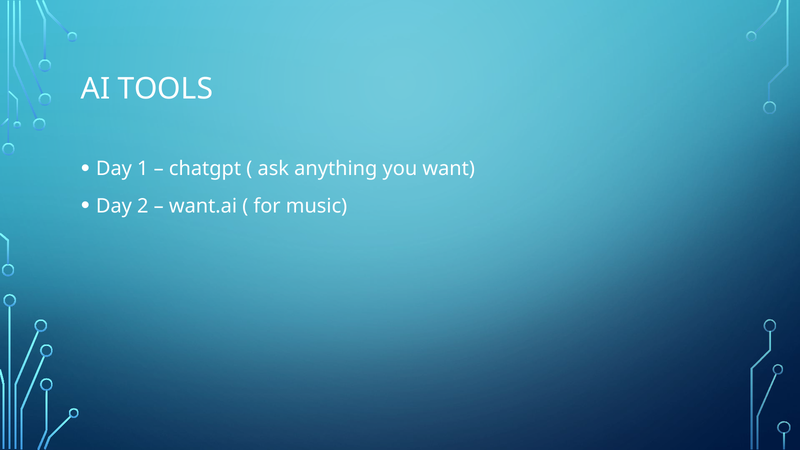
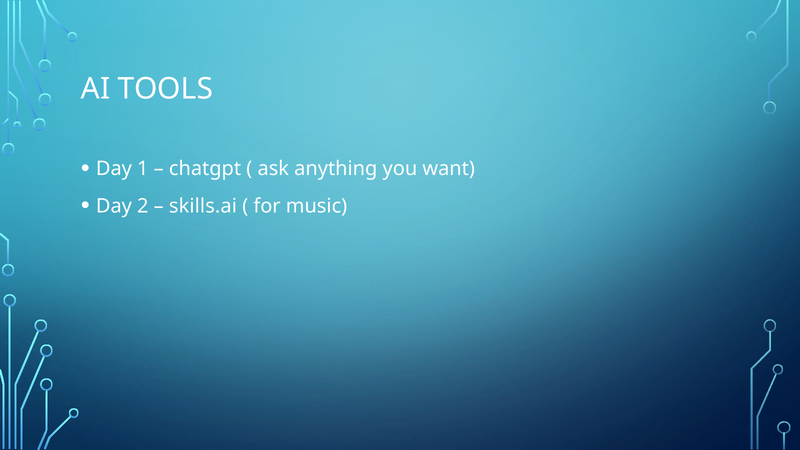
want.ai: want.ai -> skills.ai (203, 206)
